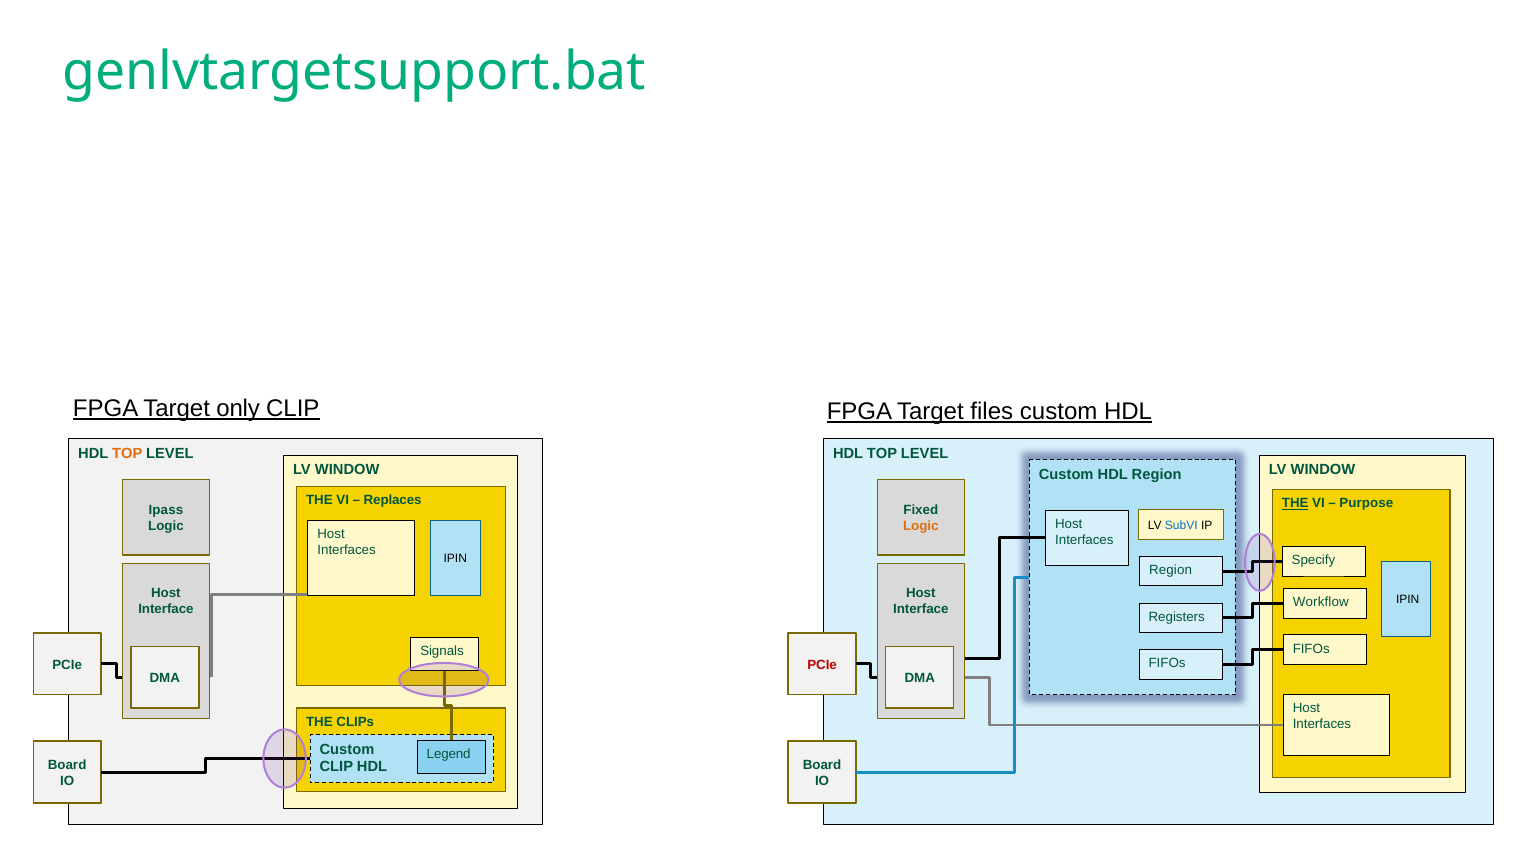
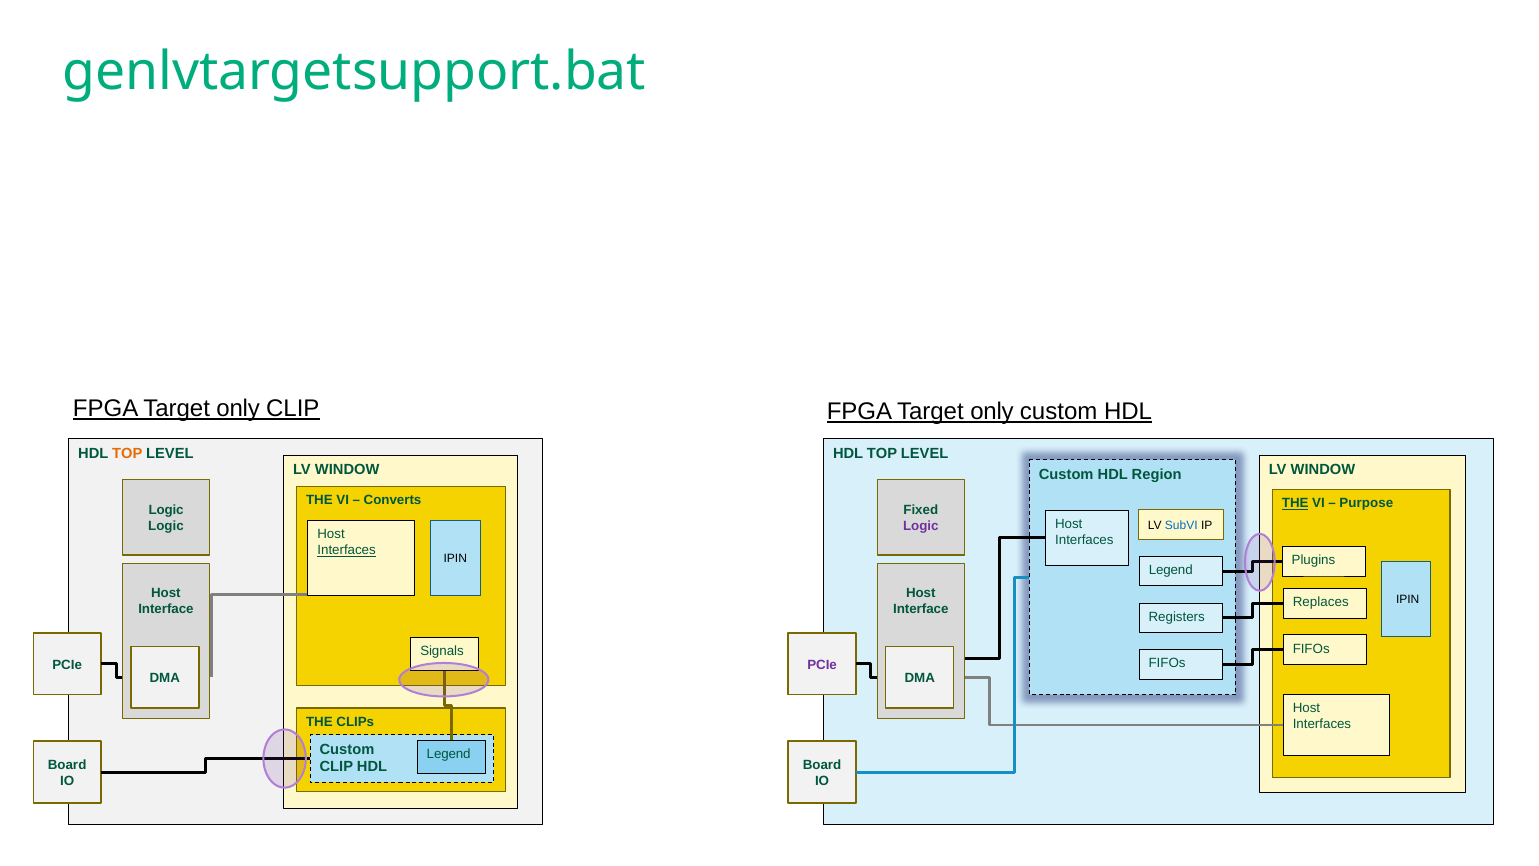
files: files -> only (992, 411)
Replaces: Replaces -> Converts (393, 500)
Ipass: Ipass -> Logic (166, 510)
Logic colour: orange -> purple (921, 526)
Interfaces underline: none -> present (347, 550)
Specify: Specify -> Plugins (1313, 560)
Region: Region -> Legend (1171, 570)
Workflow: Workflow -> Replaces (1321, 602)
PCIe colour: red -> purple (822, 664)
